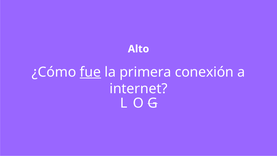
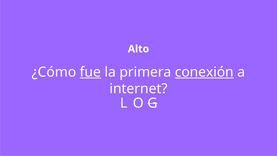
conexión underline: none -> present (204, 72)
